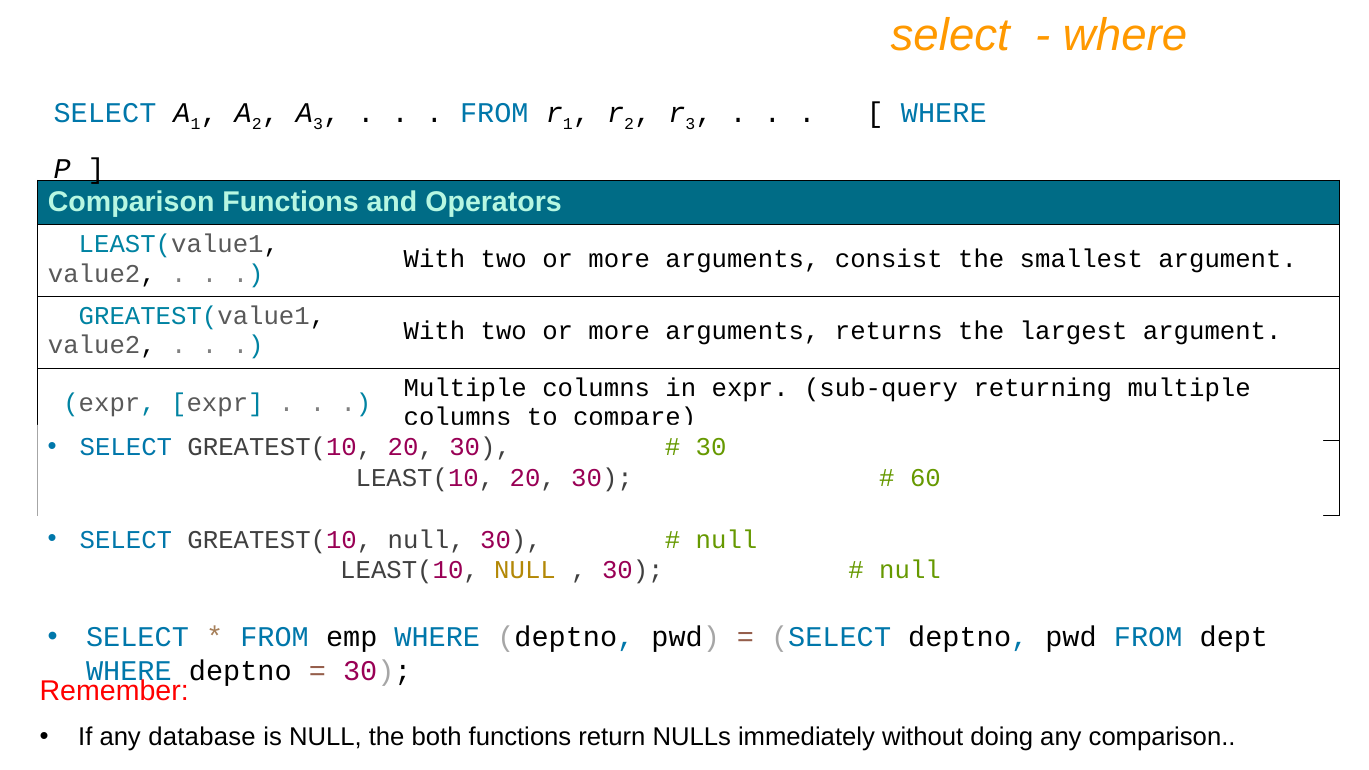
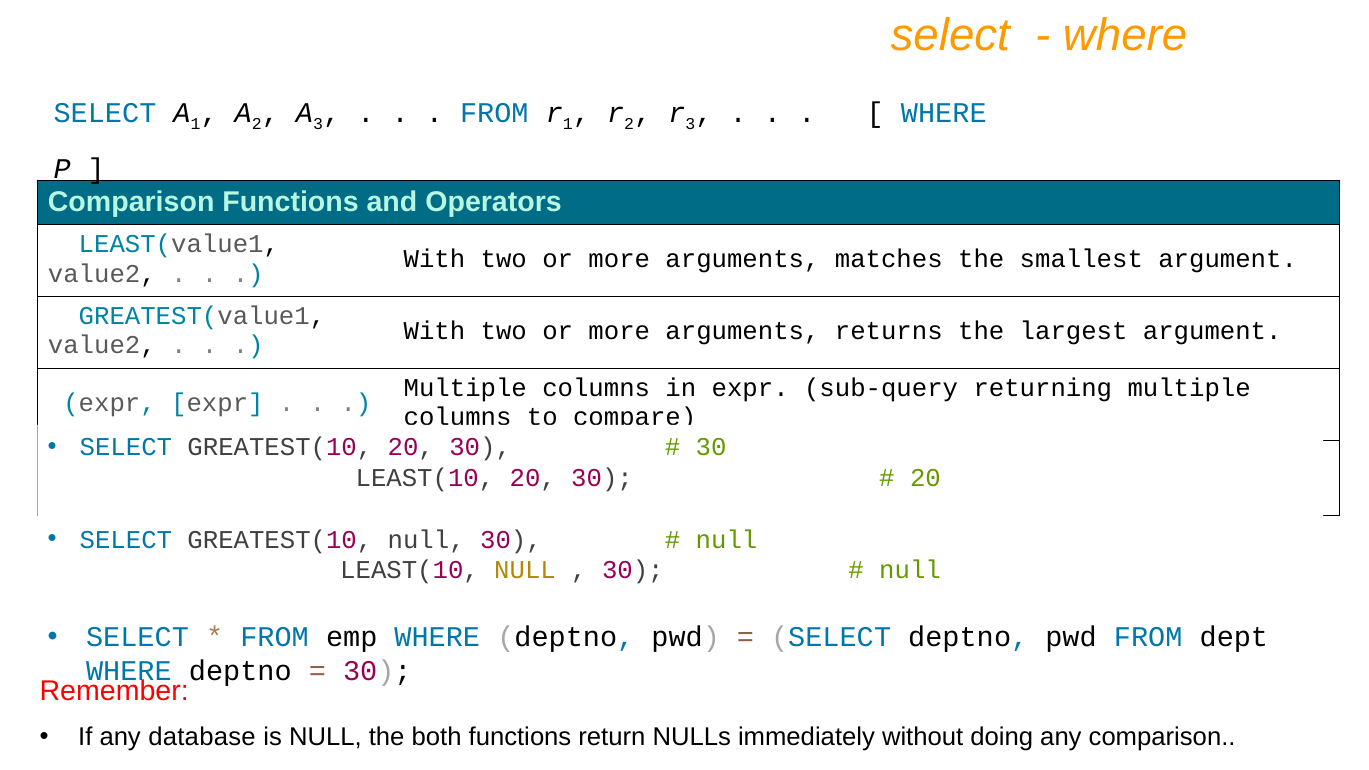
consist: consist -> matches (889, 259)
60: 60 -> 20 (925, 478)
